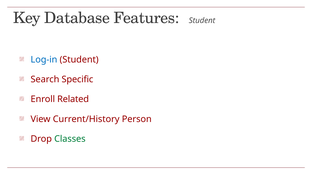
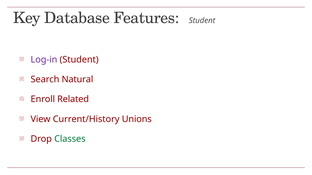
Log-in colour: blue -> purple (44, 60)
Specific: Specific -> Natural (77, 80)
Person: Person -> Unions (137, 119)
